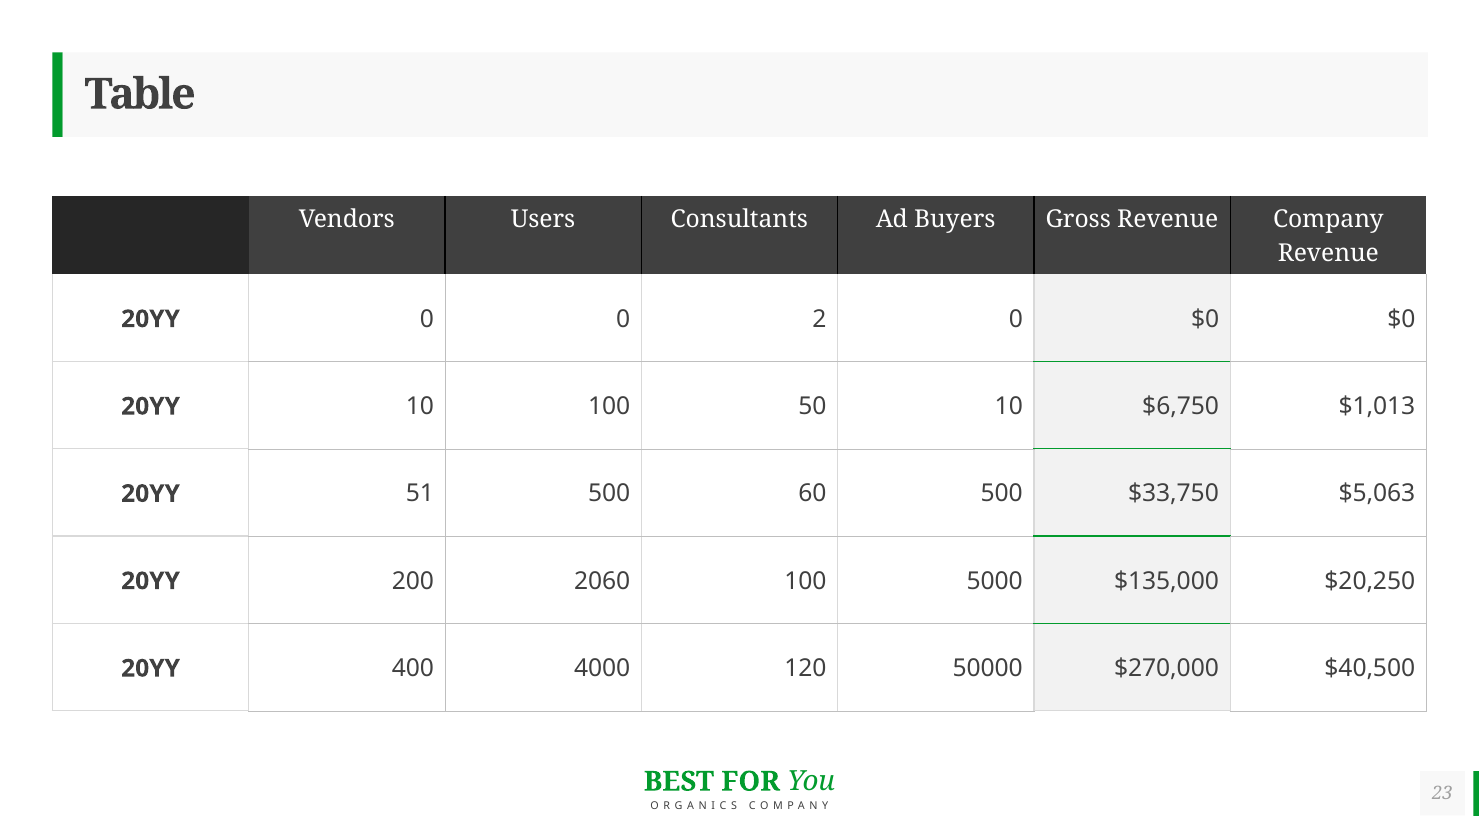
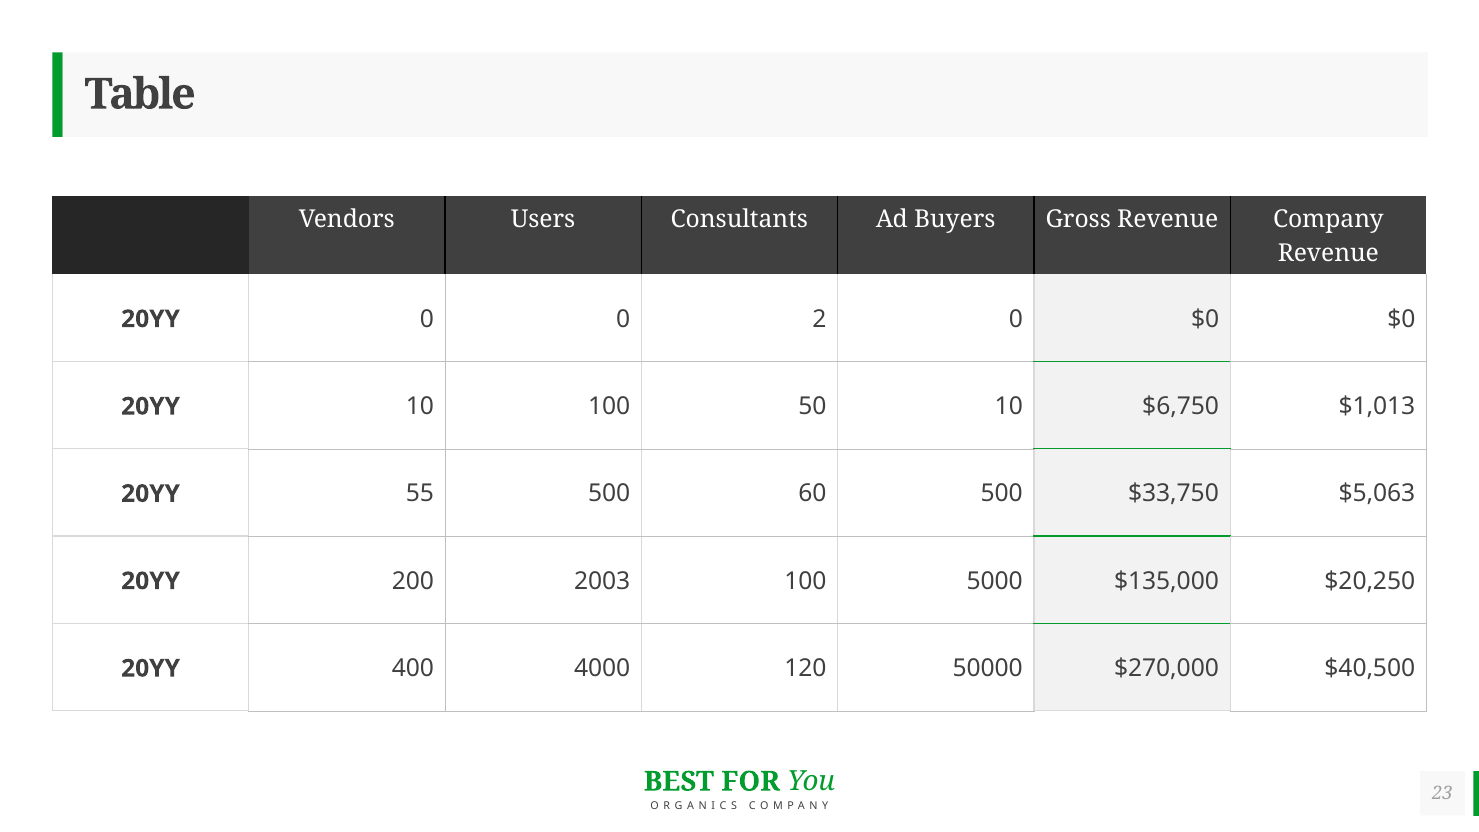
51: 51 -> 55 (420, 494)
2060: 2060 -> 2003 (602, 581)
